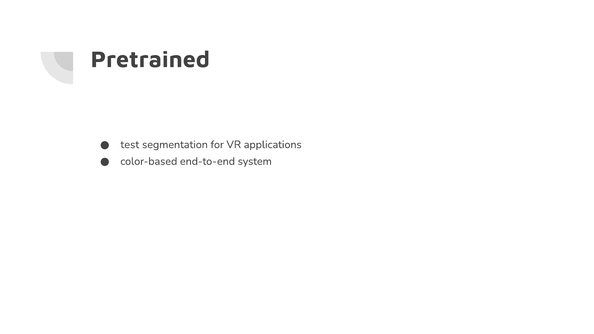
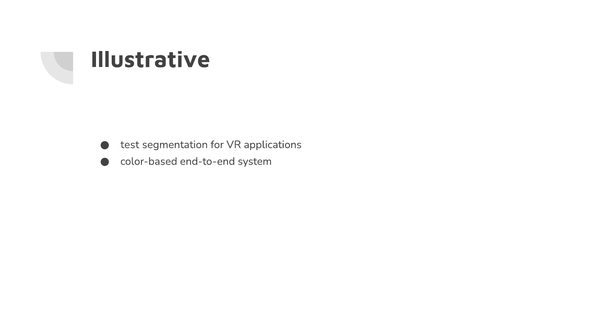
Pretrained: Pretrained -> Illustrative (150, 59)
